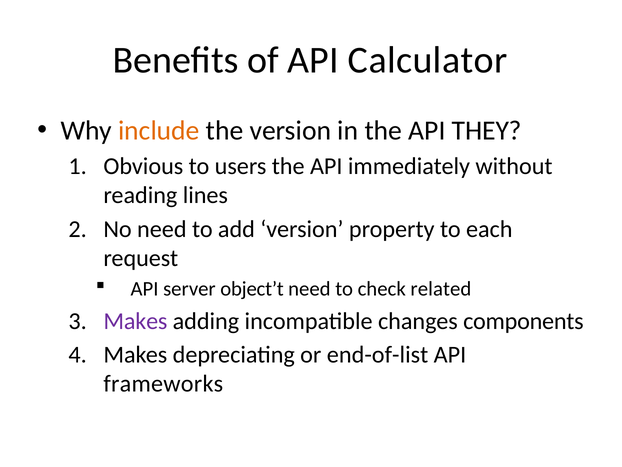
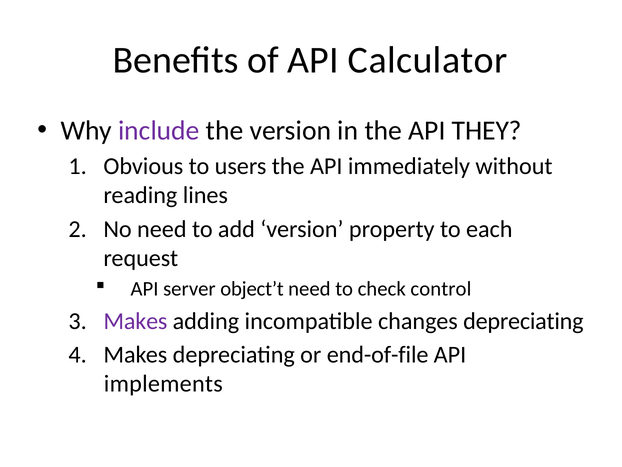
include colour: orange -> purple (159, 131)
related: related -> control (441, 289)
changes components: components -> depreciating (523, 321)
end-of-list: end-of-list -> end-of-file (378, 355)
frameworks: frameworks -> implements (163, 384)
